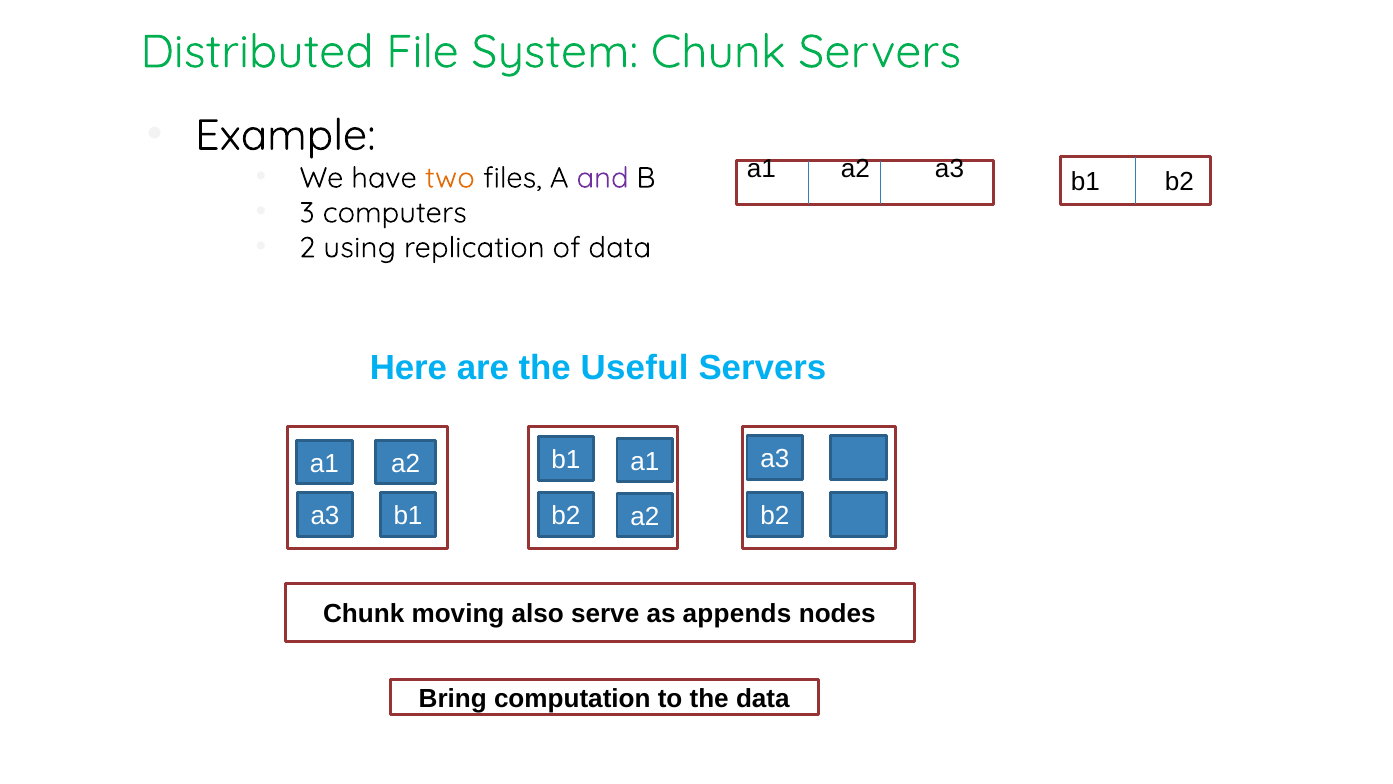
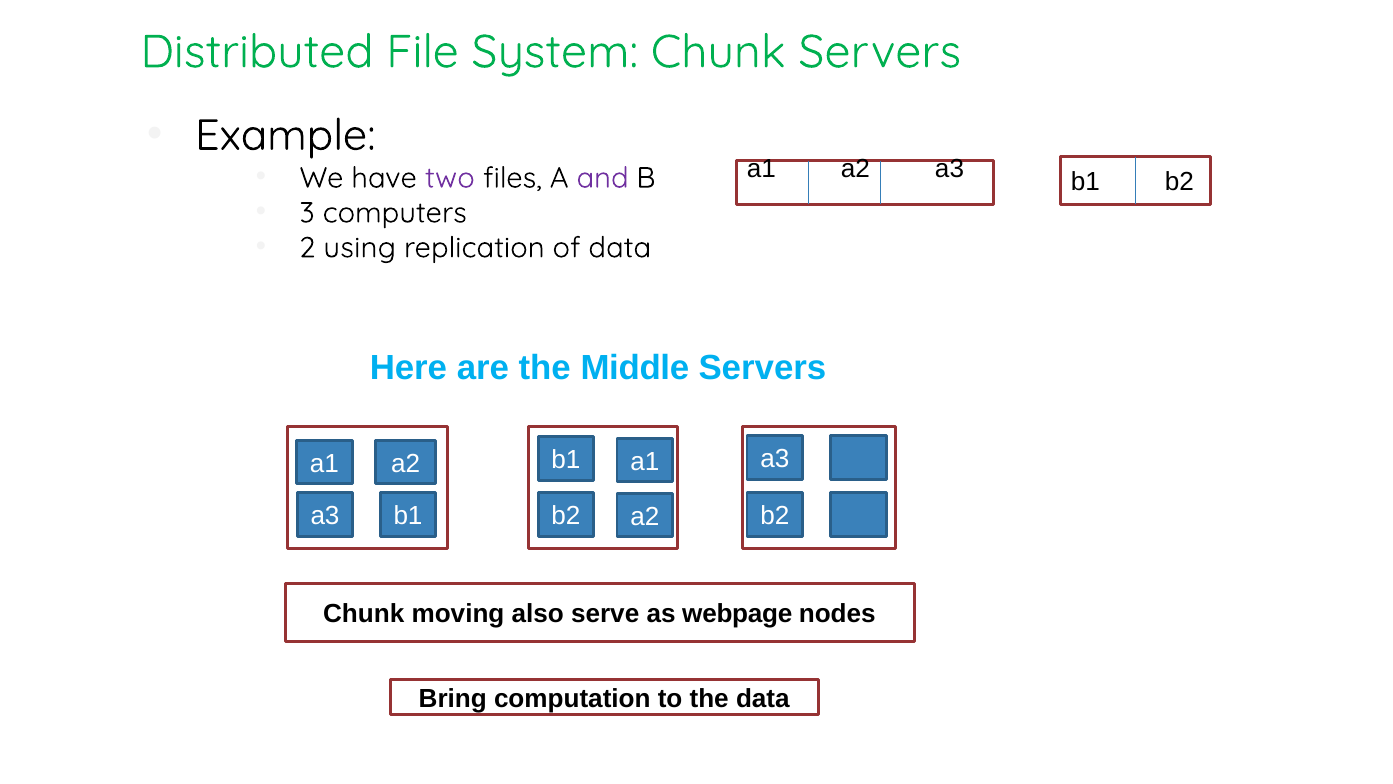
two colour: orange -> purple (450, 178)
Useful: Useful -> Middle (635, 368)
appends: appends -> webpage (737, 614)
